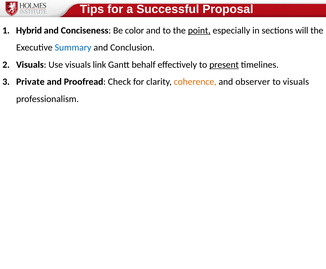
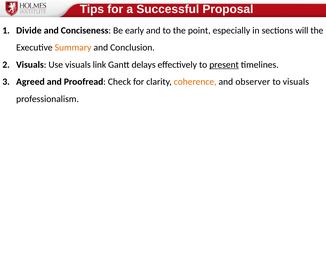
Hybrid: Hybrid -> Divide (29, 30)
color: color -> early (135, 30)
point underline: present -> none (199, 30)
Summary colour: blue -> orange (73, 48)
behalf: behalf -> delays (144, 65)
Private: Private -> Agreed (30, 82)
